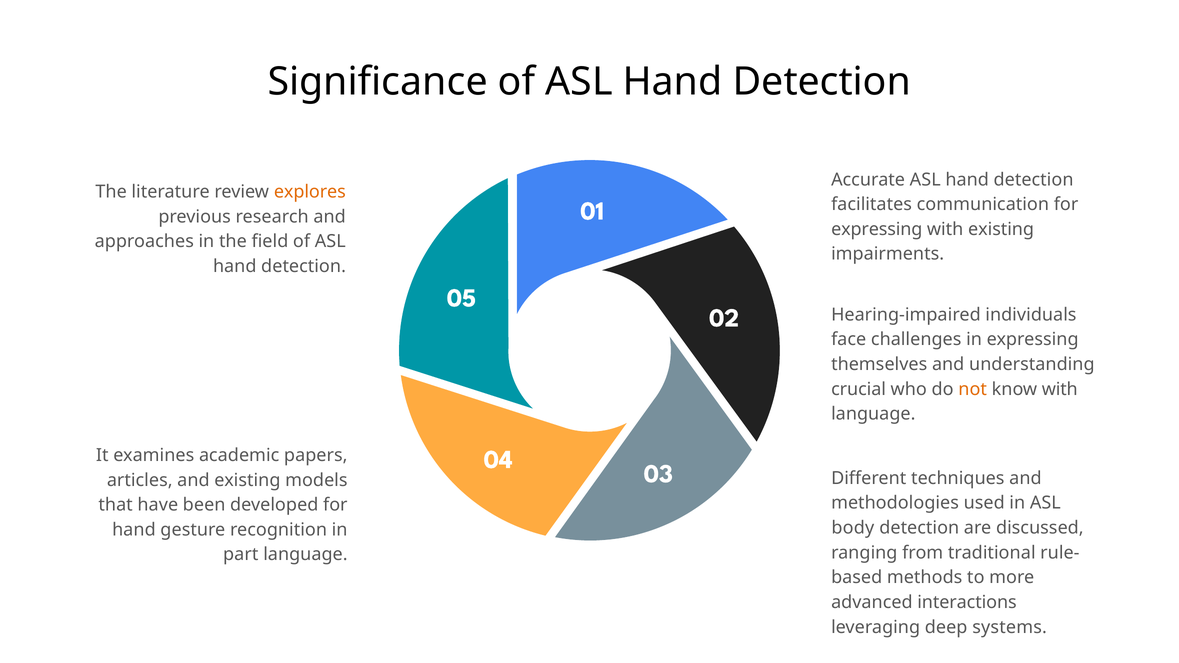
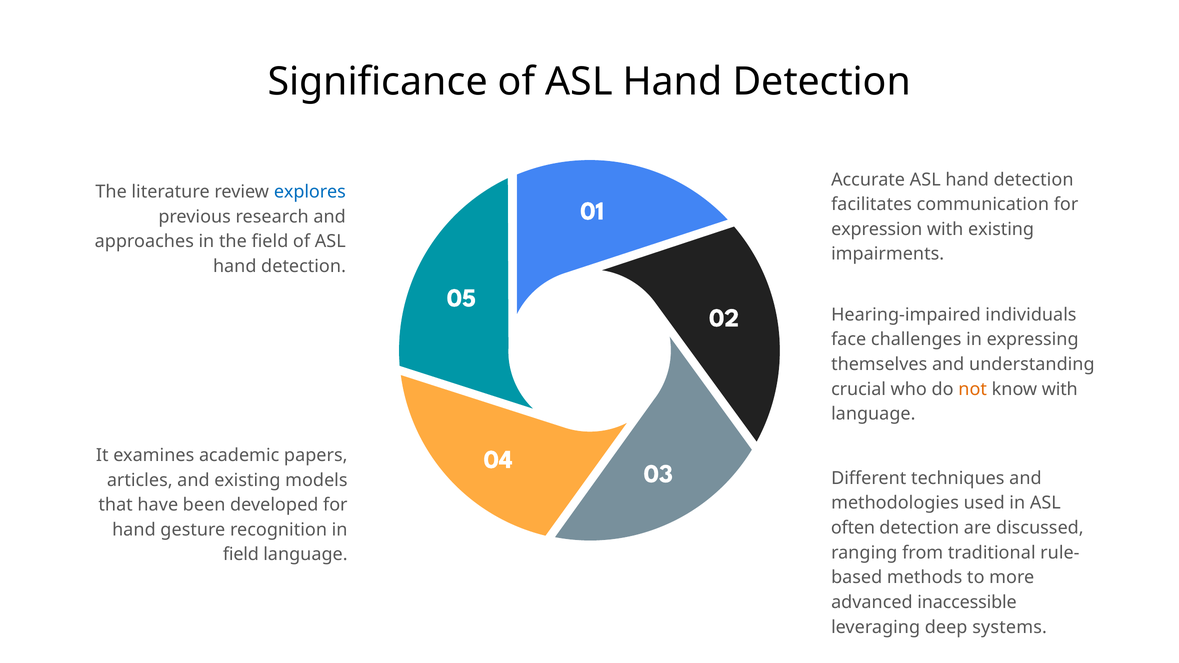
explores colour: orange -> blue (310, 192)
expressing: expressing -> expression (877, 229)
body: body -> often (853, 528)
part: part -> field (241, 555)
interactions: interactions -> inaccessible (967, 602)
